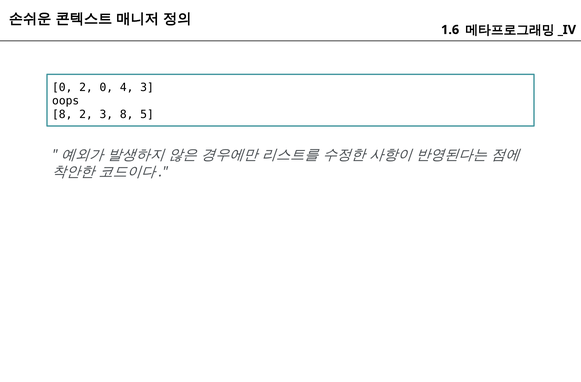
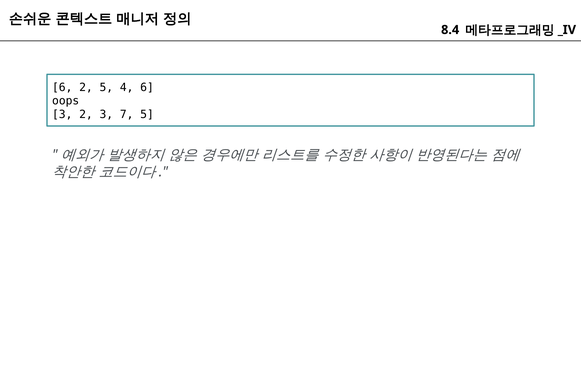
1.6: 1.6 -> 8.4 (450, 30)
0: 0 -> 6 (62, 87)
2 0: 0 -> 5 (106, 87)
4 3: 3 -> 6 (147, 87)
8: 8 -> 3 (62, 114)
3 8: 8 -> 7 (127, 114)
